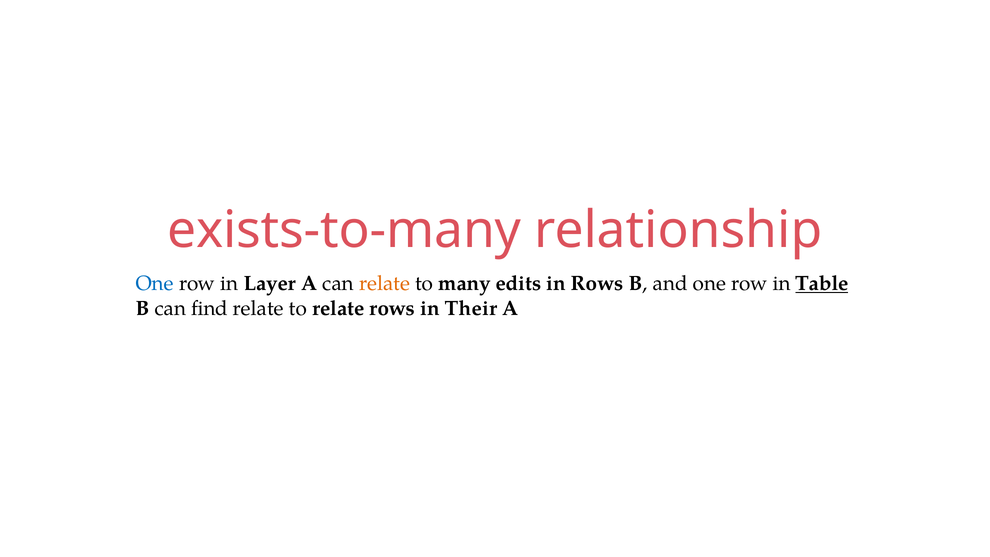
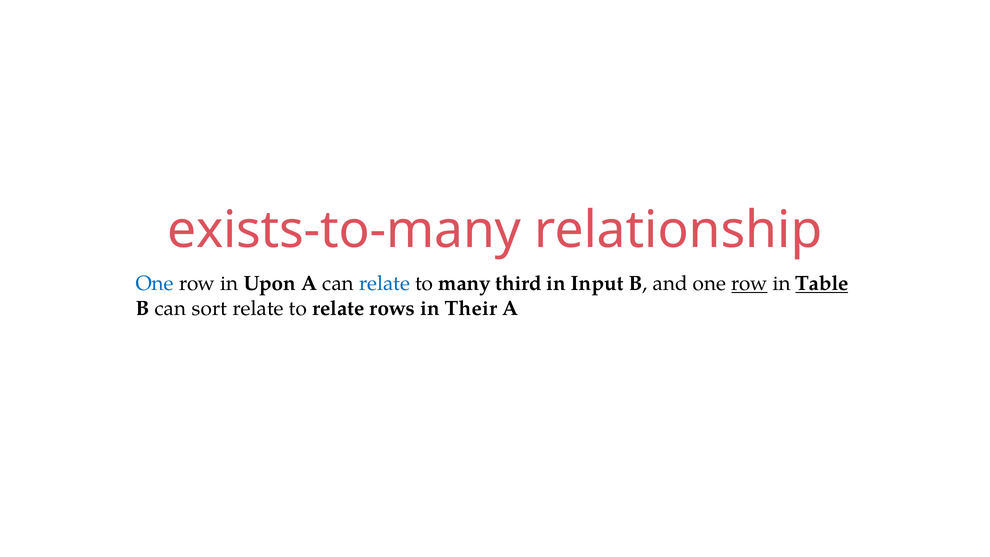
Layer: Layer -> Upon (270, 284)
relate colour: orange -> blue (385, 284)
edits: edits -> third (519, 284)
in Rows: Rows -> Input (597, 284)
row underline: none -> present (749, 284)
find: find -> sort (209, 308)
